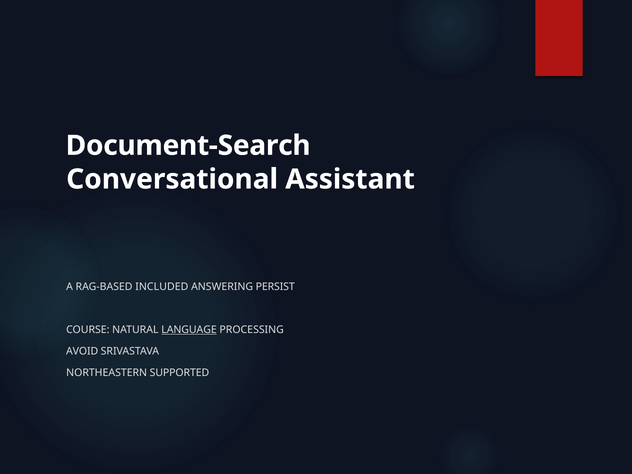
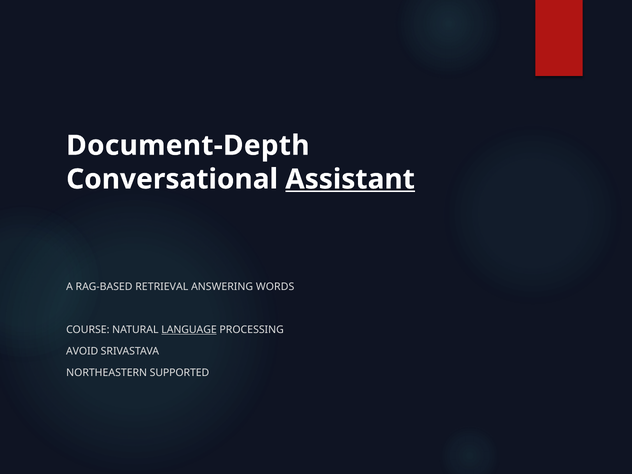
Document-Search: Document-Search -> Document-Depth (188, 146)
Assistant underline: none -> present (350, 179)
INCLUDED: INCLUDED -> RETRIEVAL (162, 287)
PERSIST: PERSIST -> WORDS (275, 287)
